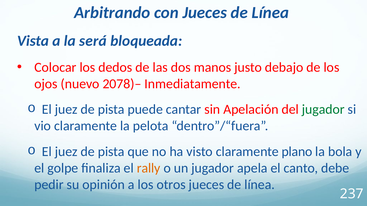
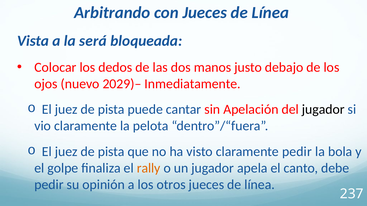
2078)–: 2078)– -> 2029)– (122, 84)
jugador colour: green -> black (323, 110)
claramente plano: plano -> pedir (297, 152)
